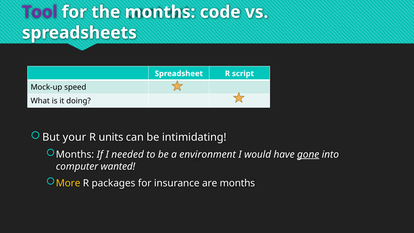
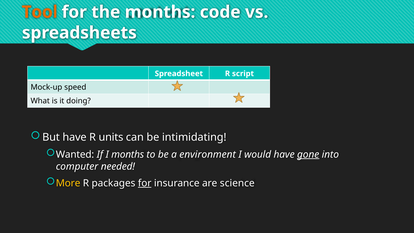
Tool colour: purple -> orange (40, 12)
But your: your -> have (75, 137)
Months: Months -> Wanted (75, 154)
I needed: needed -> months (128, 154)
wanted: wanted -> needed (118, 166)
for underline: none -> present (145, 183)
are months: months -> science (237, 183)
